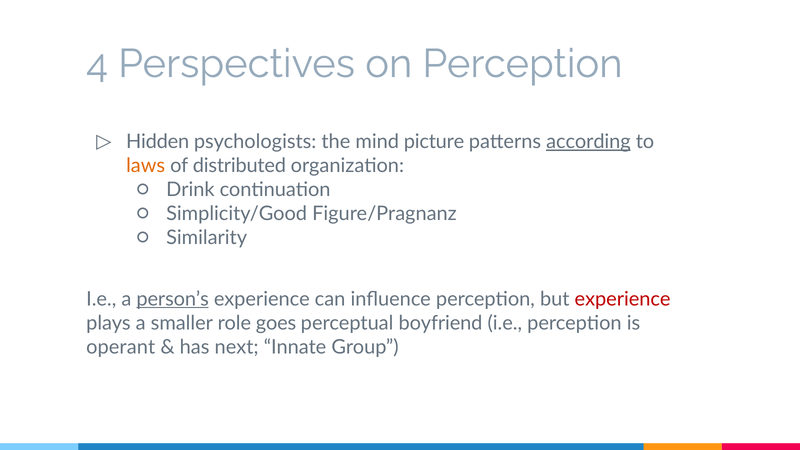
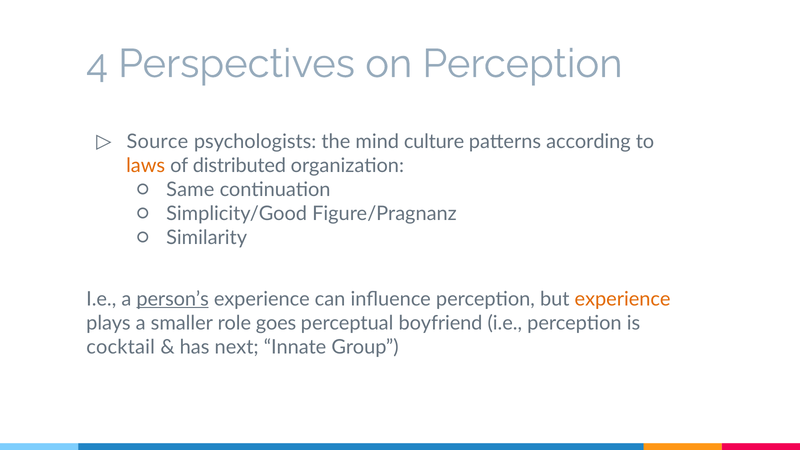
Hidden: Hidden -> Source (157, 142)
picture: picture -> culture (434, 142)
according underline: present -> none (588, 142)
Drink: Drink -> Same (190, 190)
experience colour: red -> orange (623, 299)
operant: operant -> cocktail (121, 347)
